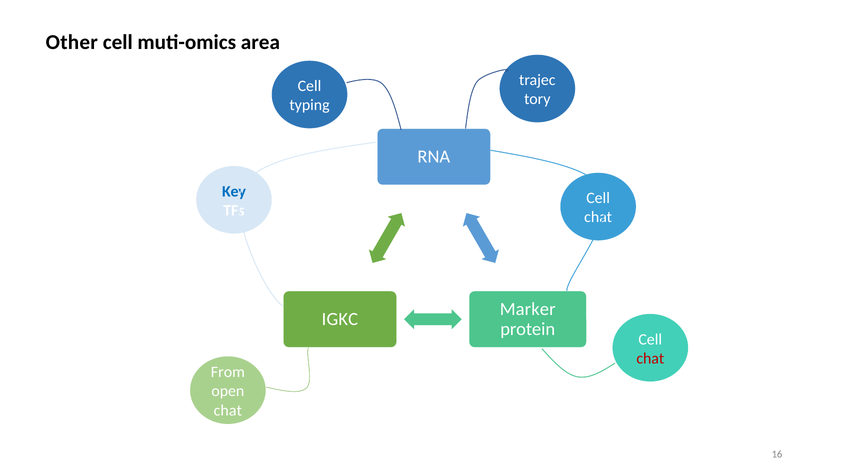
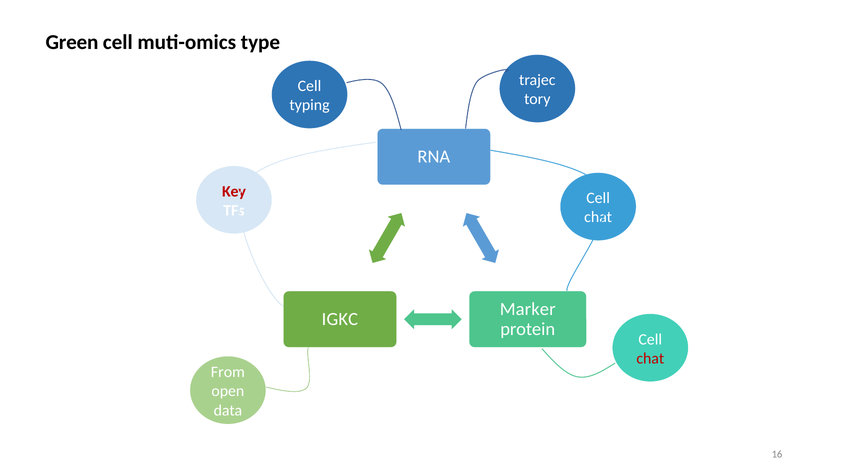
Other: Other -> Green (72, 42)
area: area -> type (260, 42)
Key colour: blue -> red (234, 192)
chat: chat -> data (228, 411)
